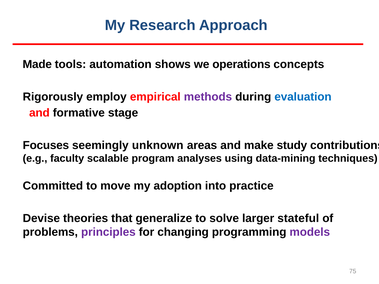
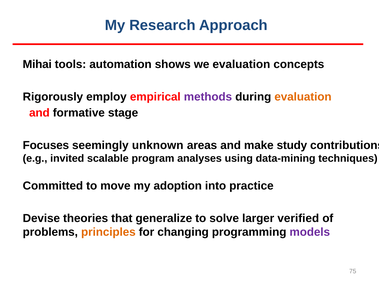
Made: Made -> Mihai (37, 64)
we operations: operations -> evaluation (241, 64)
evaluation colour: blue -> orange (303, 97)
faculty: faculty -> invited (67, 159)
stateful: stateful -> verified (298, 218)
principles colour: purple -> orange (108, 232)
